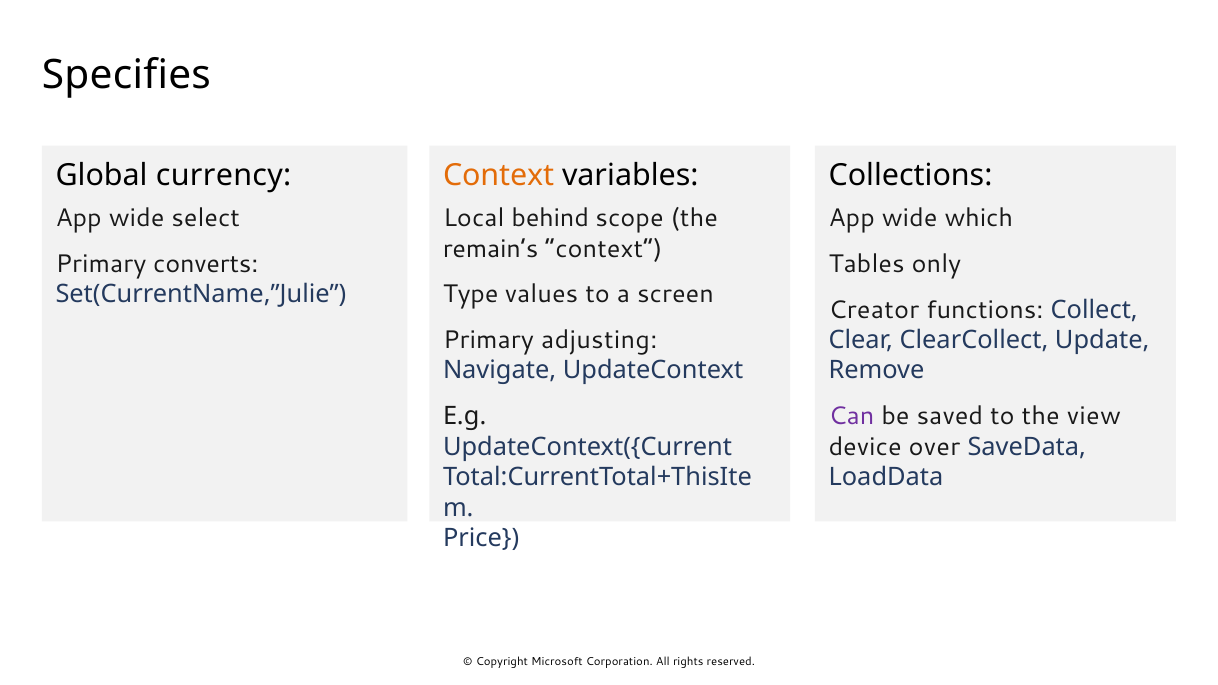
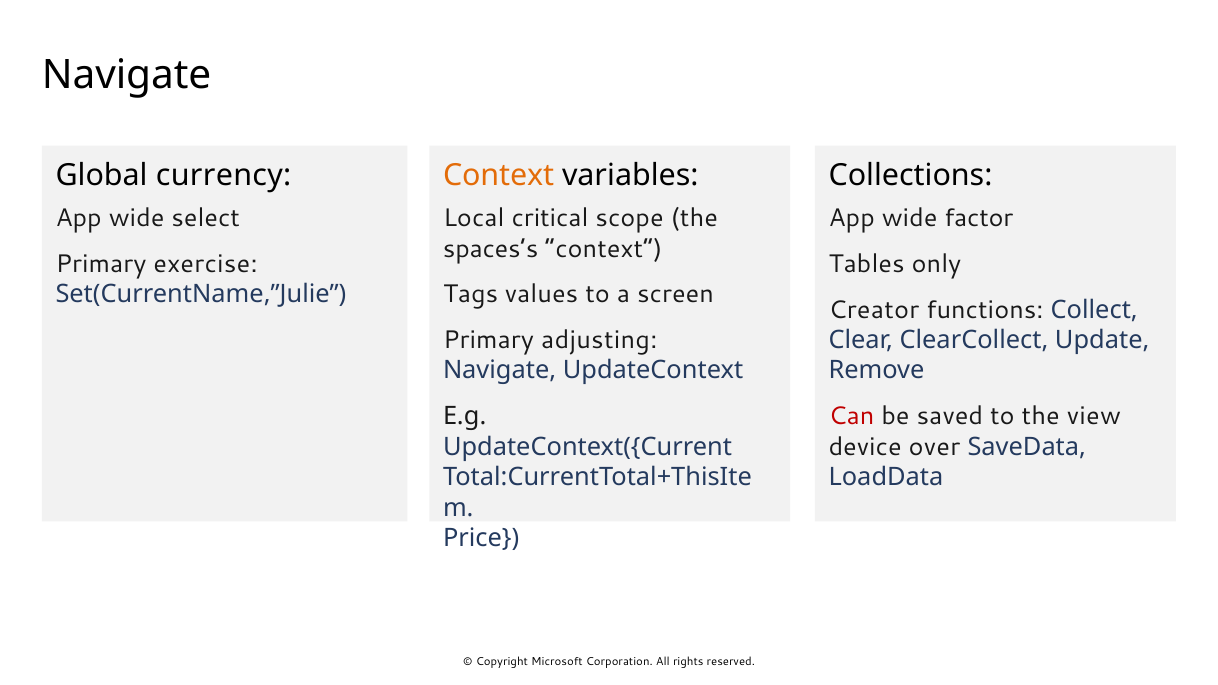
Specifies: Specifies -> Navigate (127, 75)
behind: behind -> critical (550, 218)
which: which -> factor (979, 218)
remain’s: remain’s -> spaces’s (491, 249)
converts: converts -> exercise (206, 264)
Type: Type -> Tags (471, 295)
Can colour: purple -> red (851, 416)
